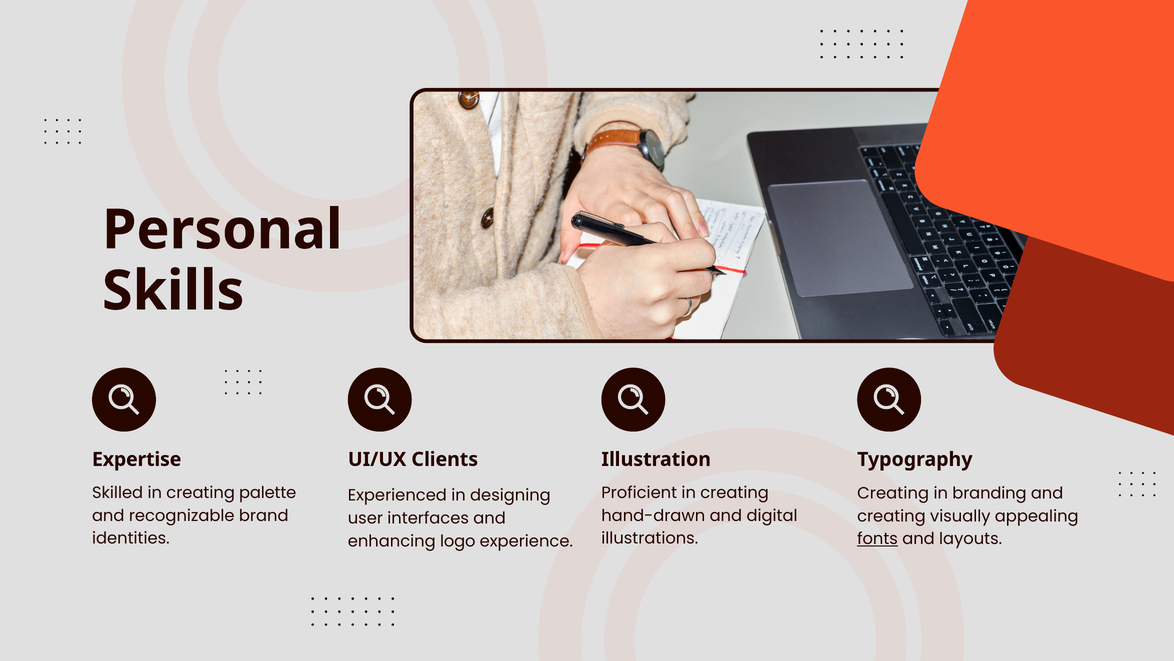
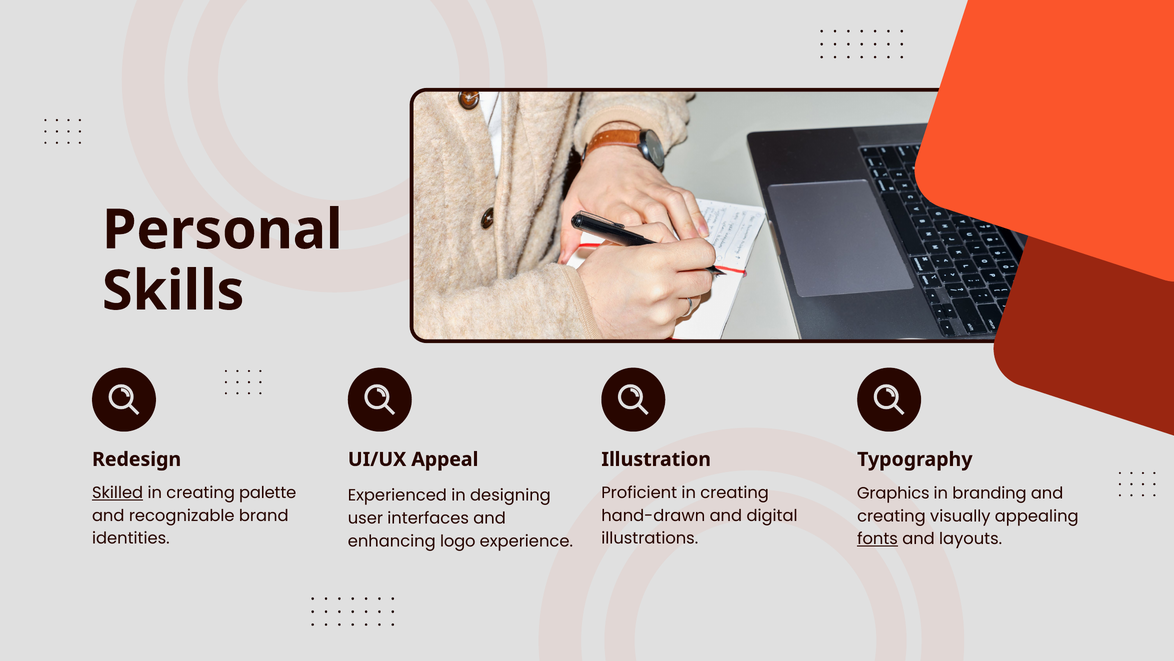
Expertise: Expertise -> Redesign (137, 459)
Clients: Clients -> Appeal (445, 459)
Skilled underline: none -> present (118, 492)
Creating: Creating -> Graphics (893, 493)
